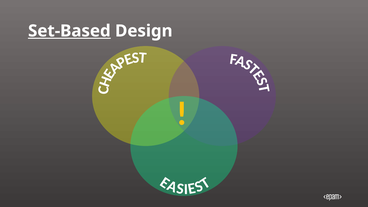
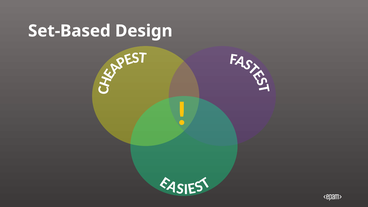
Set-Based underline: present -> none (69, 31)
